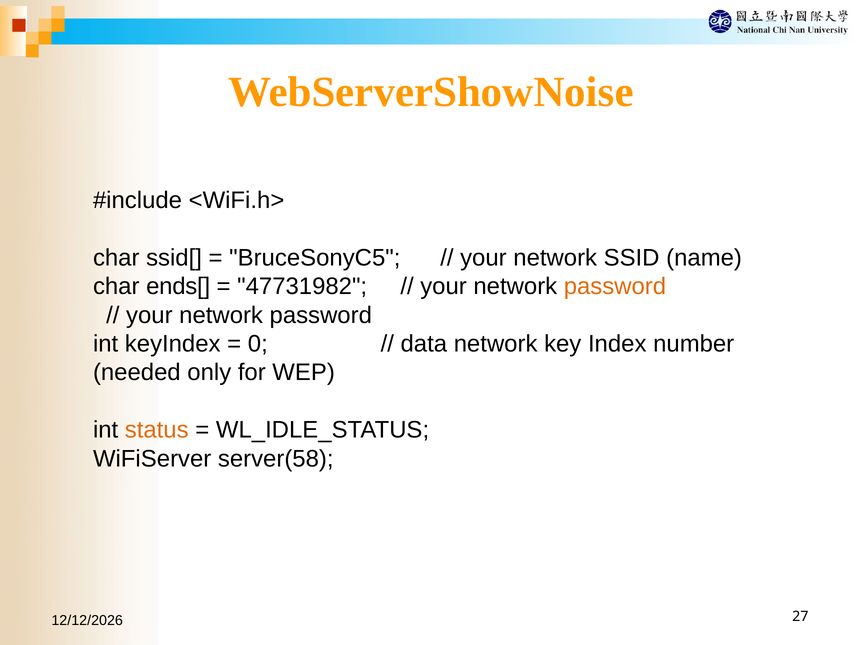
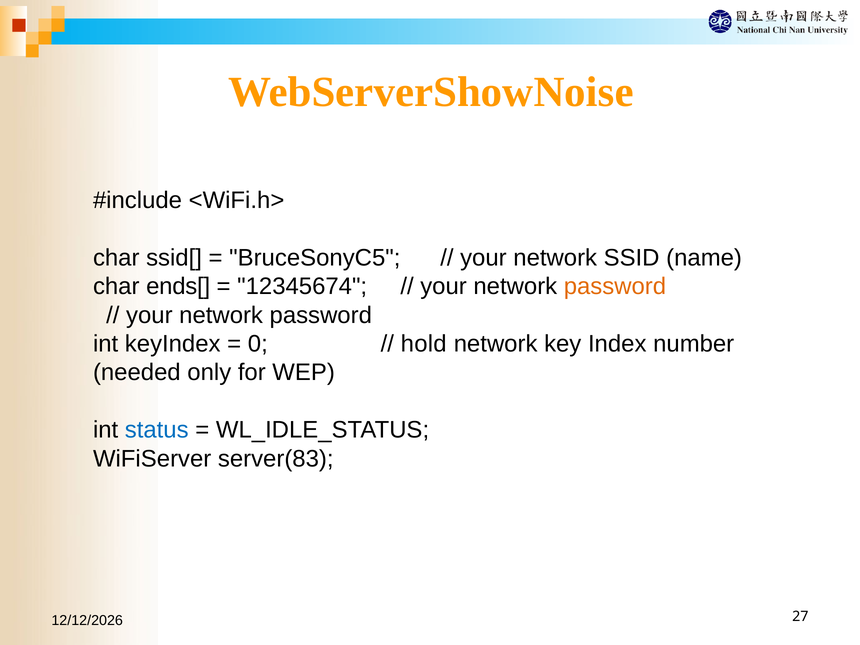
47731982: 47731982 -> 12345674 (302, 287)
data: data -> hold (424, 344)
status colour: orange -> blue (157, 430)
server(58: server(58 -> server(83 (276, 459)
